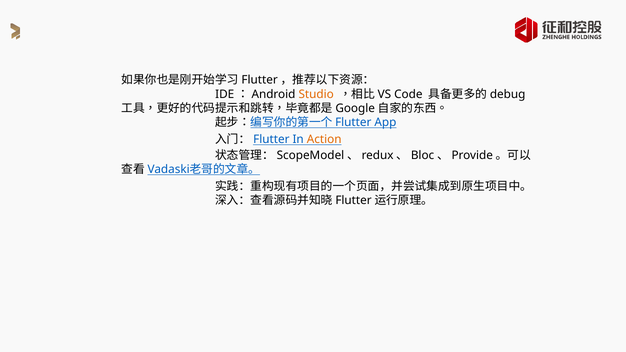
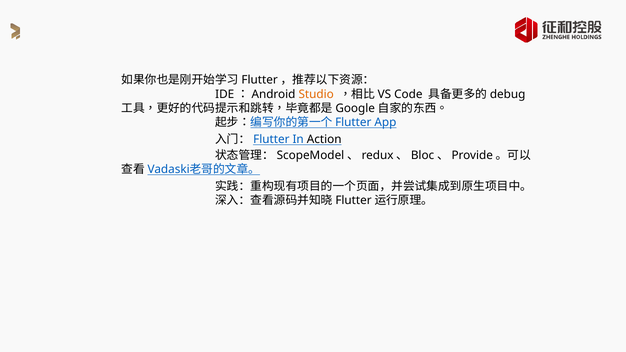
Action colour: orange -> black (324, 139)
